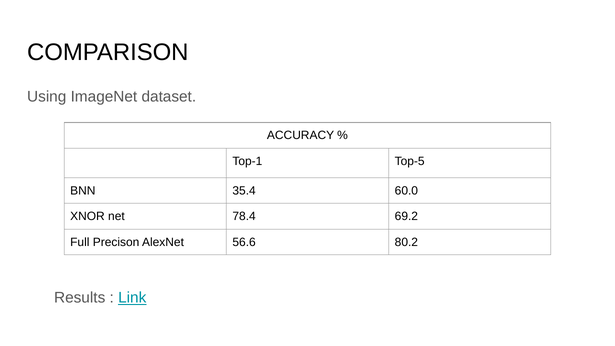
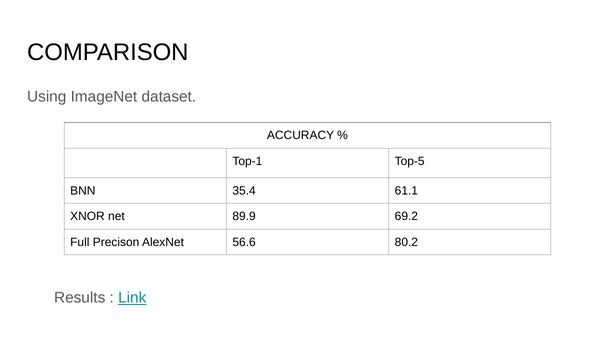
60.0: 60.0 -> 61.1 (406, 191)
78.4: 78.4 -> 89.9 (244, 216)
